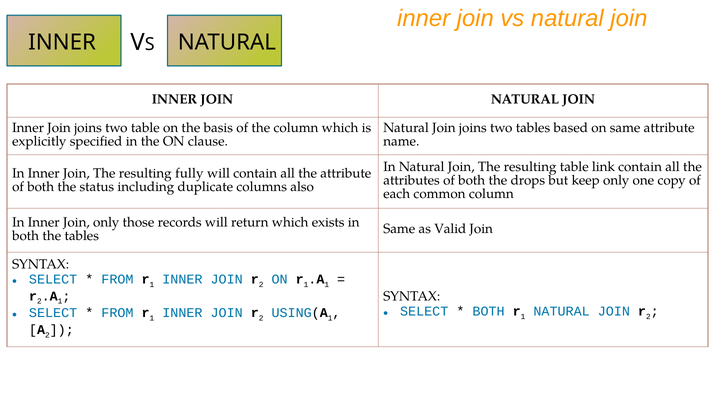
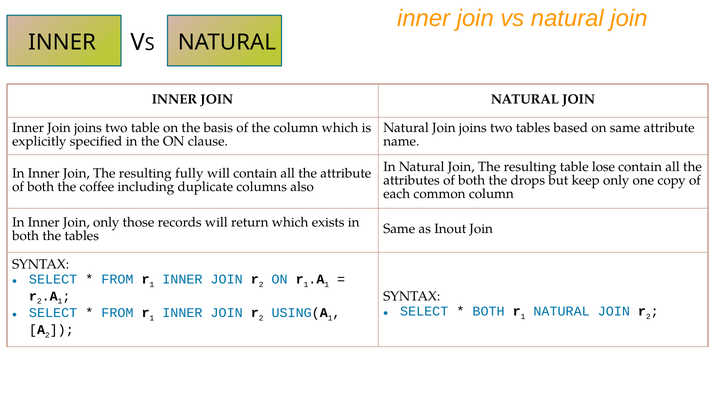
link: link -> lose (603, 167)
status: status -> coffee (97, 187)
Valid: Valid -> Inout (450, 229)
